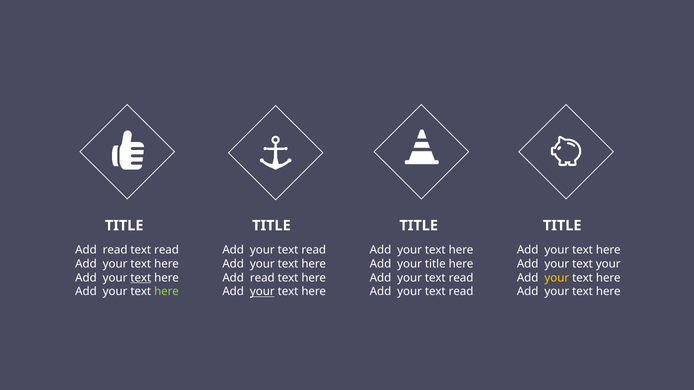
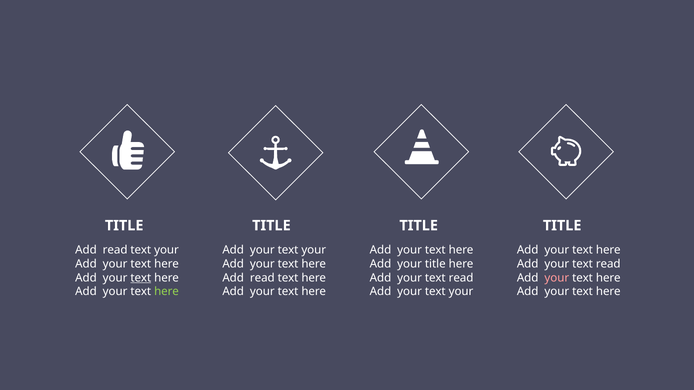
read: read -> your (167, 250)
read: read -> your (314, 250)
your: your -> read (608, 264)
your colour: yellow -> pink (557, 278)
your underline: present -> none (262, 292)
read: read -> your (461, 292)
